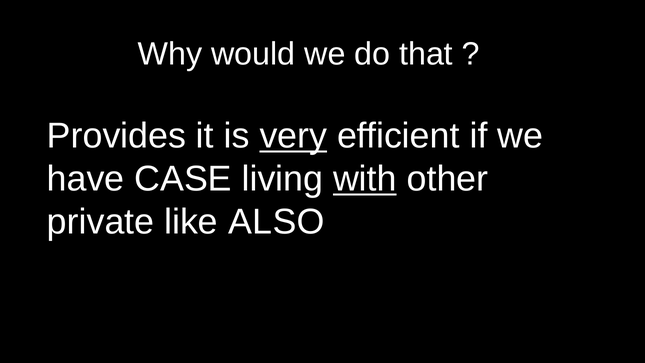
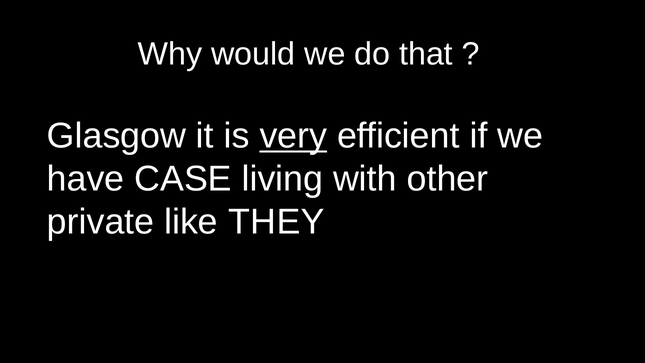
Provides: Provides -> Glasgow (116, 136)
with underline: present -> none (365, 179)
ALSO: ALSO -> THEY (276, 222)
